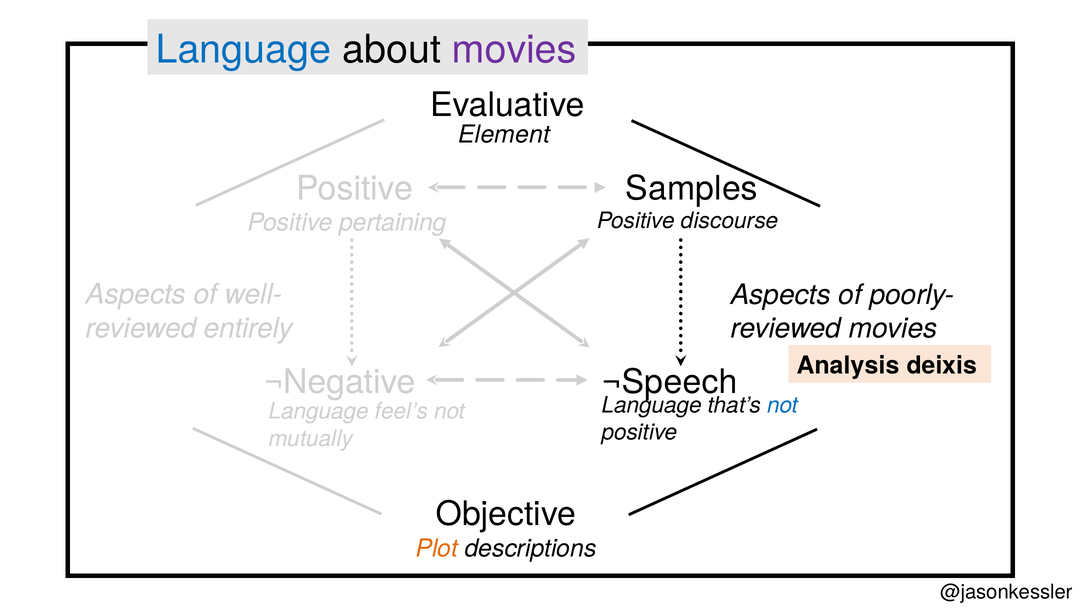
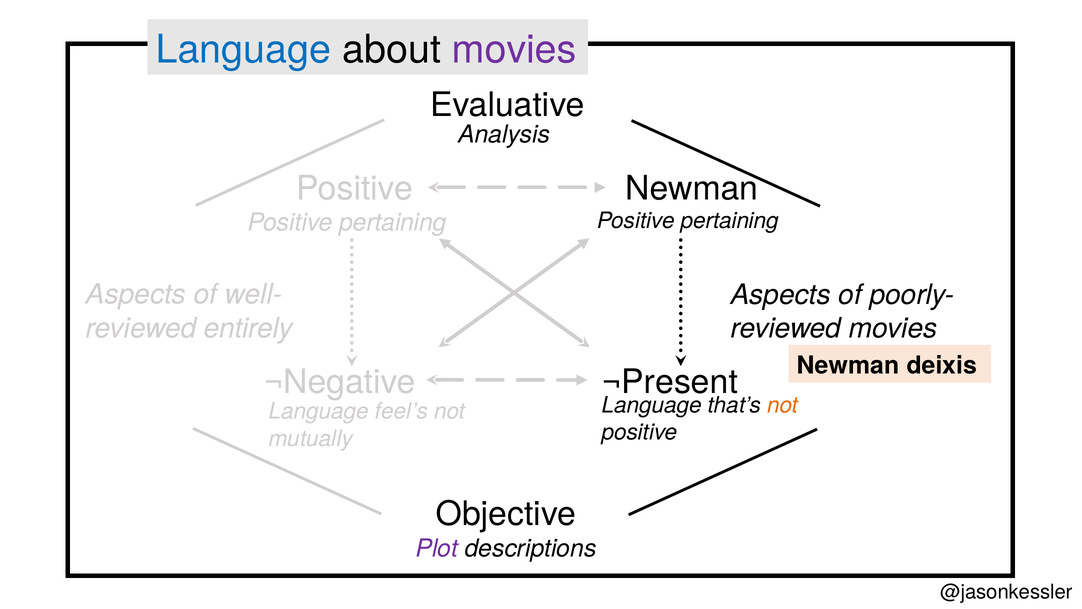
Element: Element -> Analysis (504, 134)
Positive Samples: Samples -> Newman (692, 189)
discourse: discourse -> pertaining (730, 221)
Analysis: Analysis -> Newman (848, 365)
¬Speech: ¬Speech -> ¬Present (670, 382)
not colour: blue -> orange (783, 405)
Plot colour: orange -> purple (437, 548)
